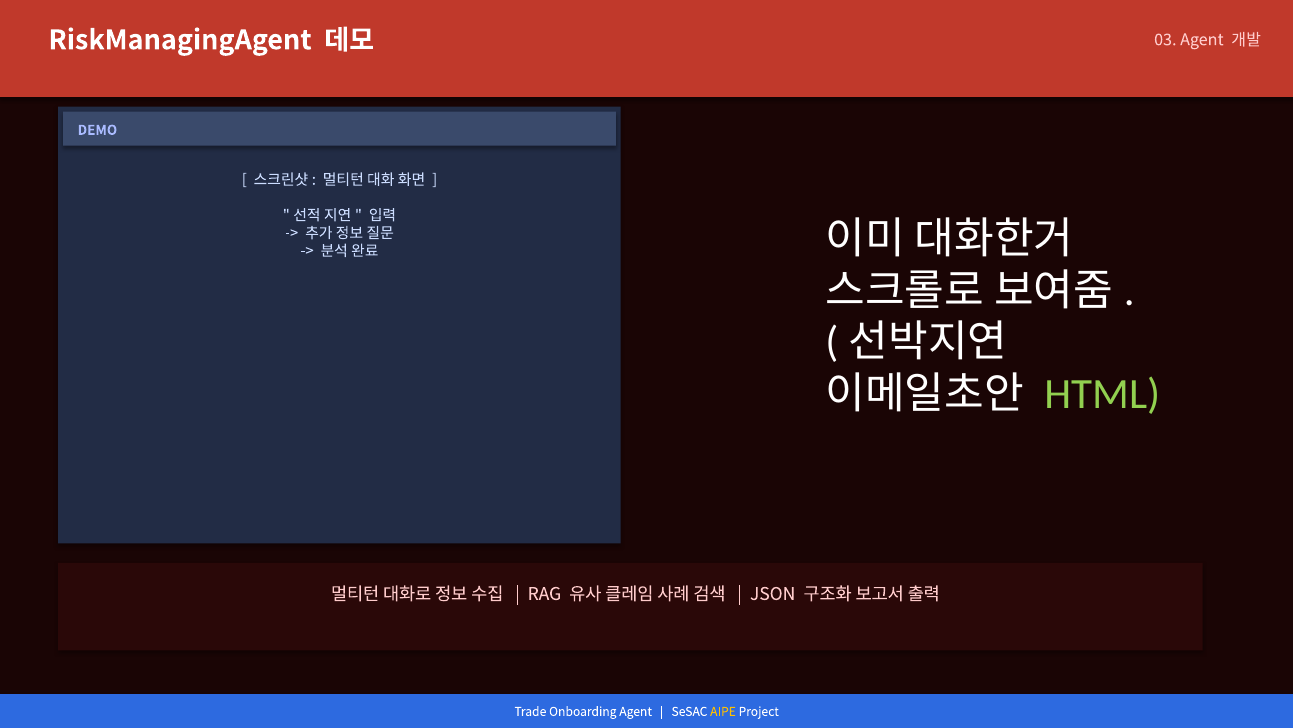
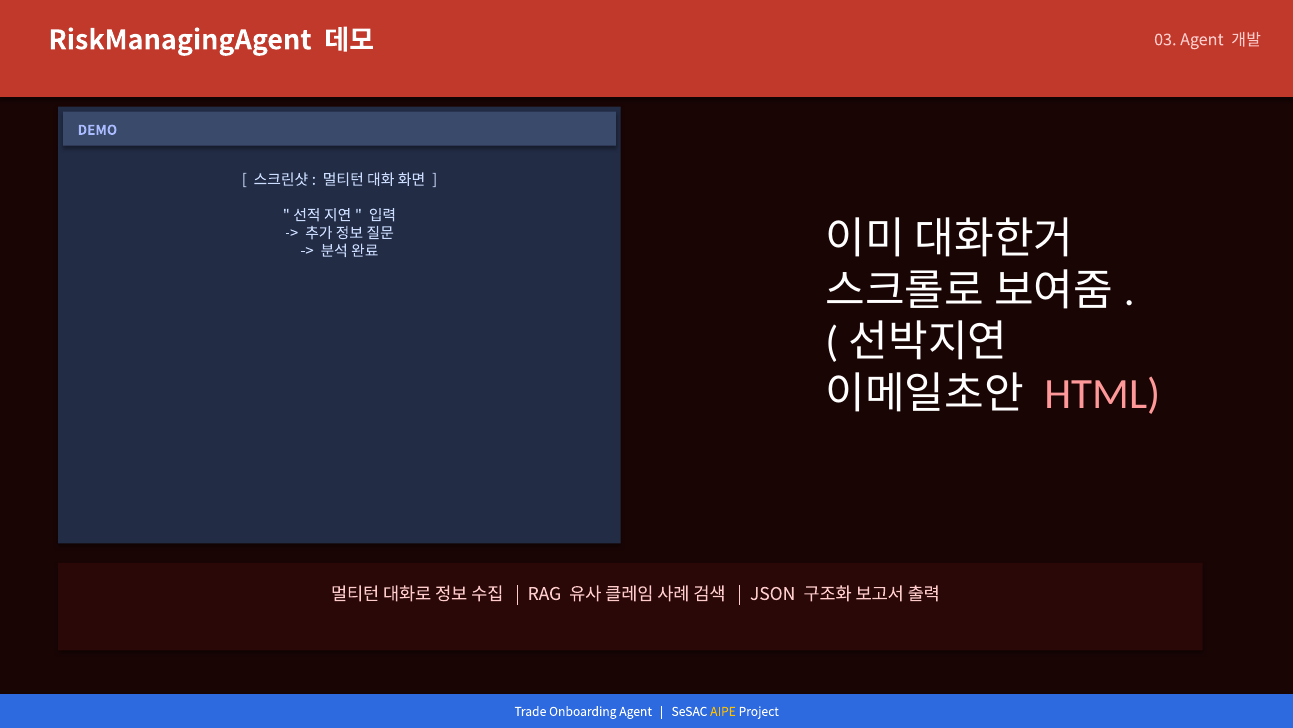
HTML colour: light green -> pink (1102, 394)
